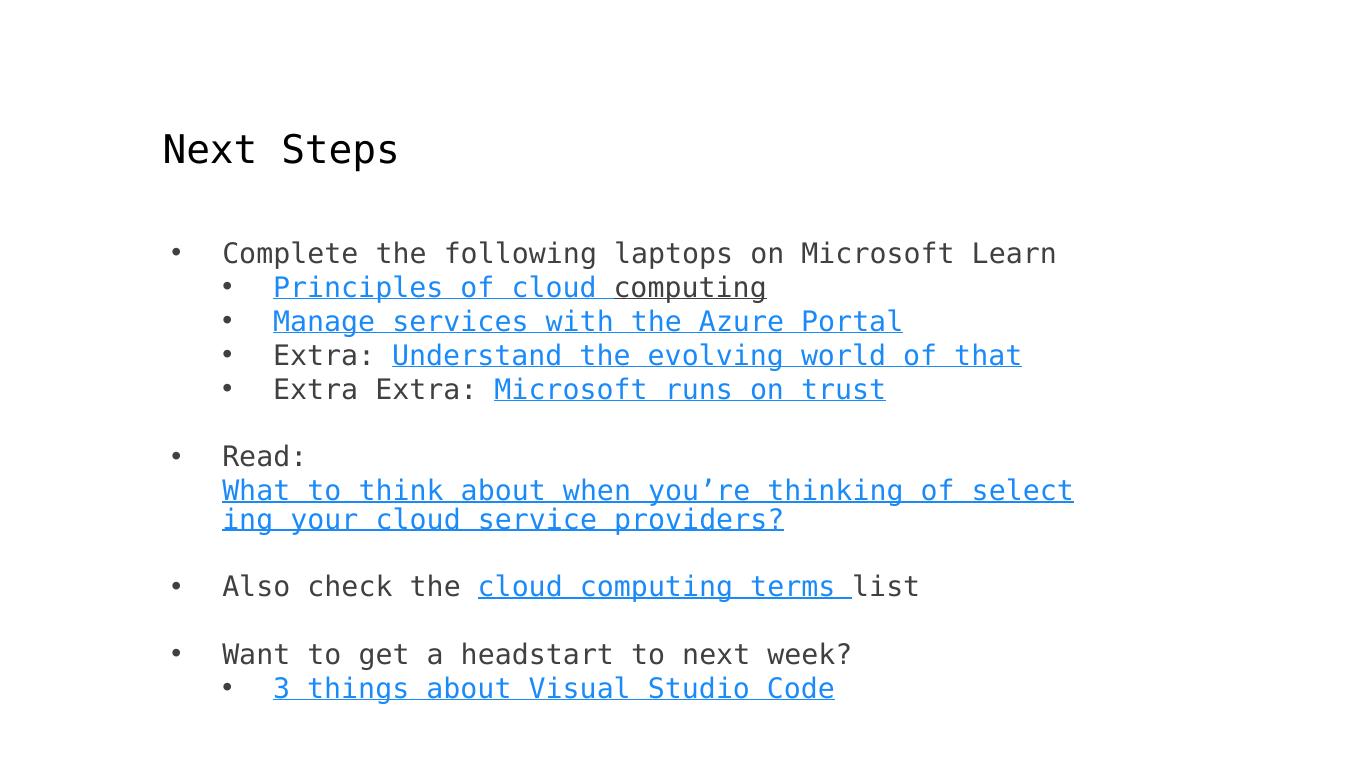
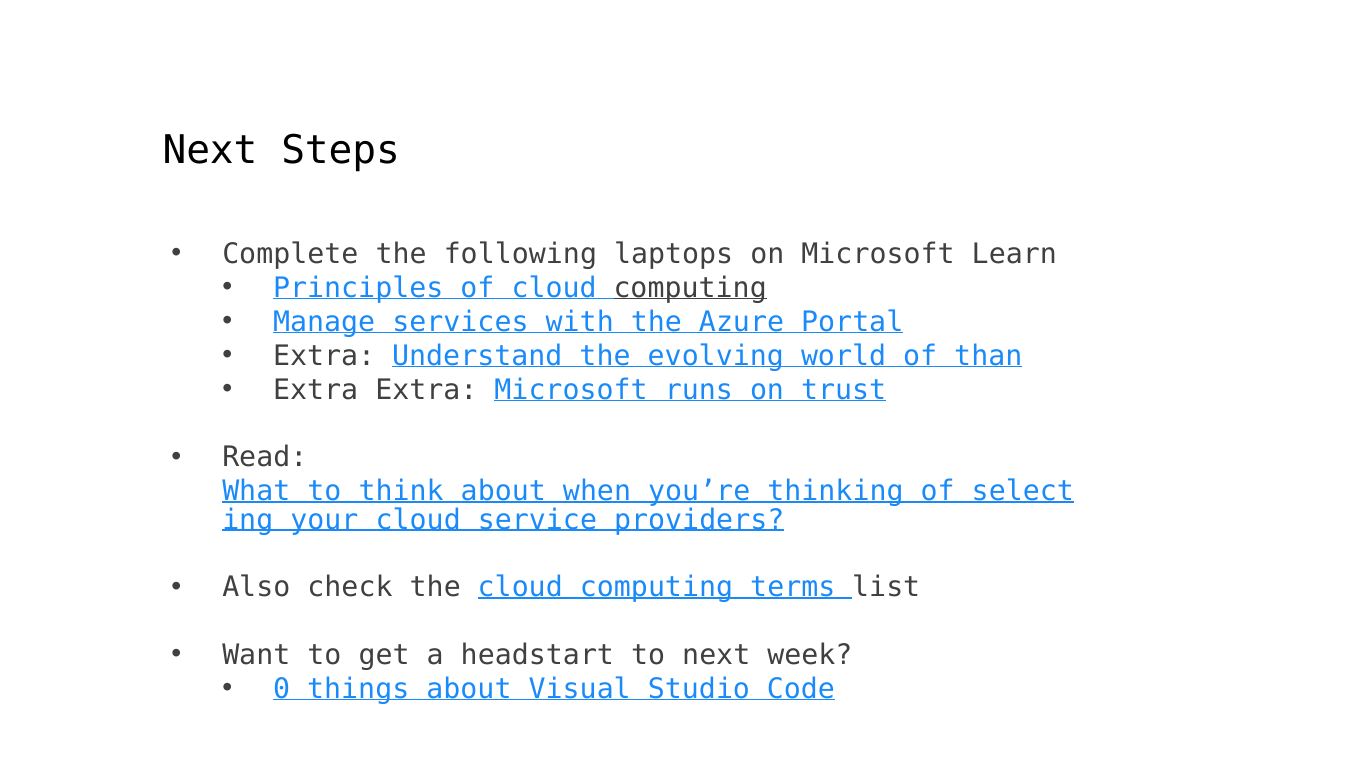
that: that -> than (988, 356)
3: 3 -> 0 (282, 689)
